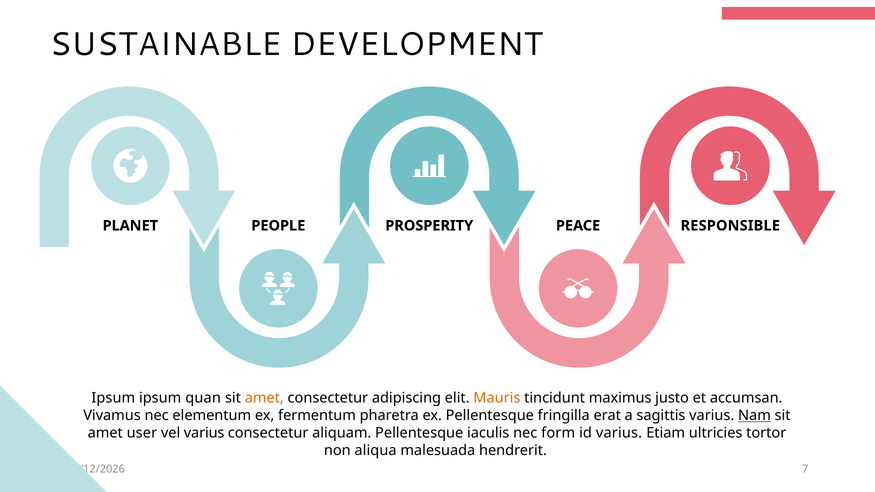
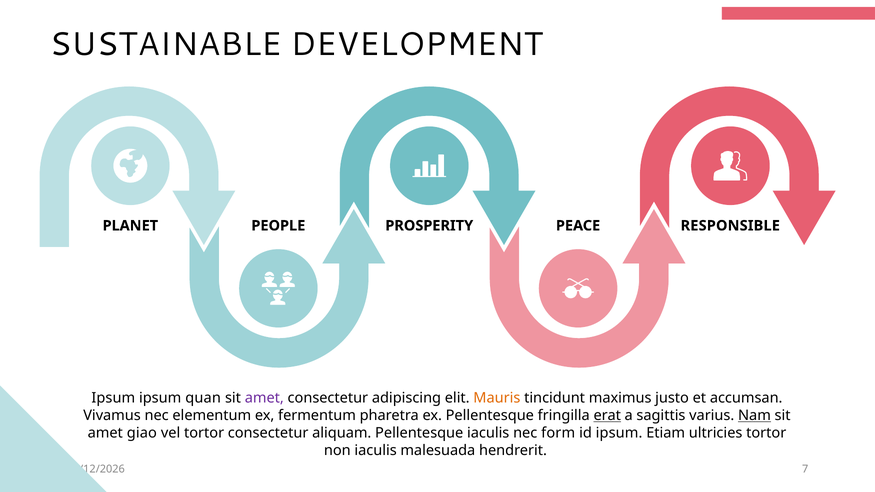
amet colour: orange -> purple (264, 398)
erat underline: none -> present (607, 416)
user: user -> giao (142, 433)
vel varius: varius -> tortor (204, 433)
id varius: varius -> ipsum (619, 433)
non aliqua: aliqua -> iaculis (376, 451)
